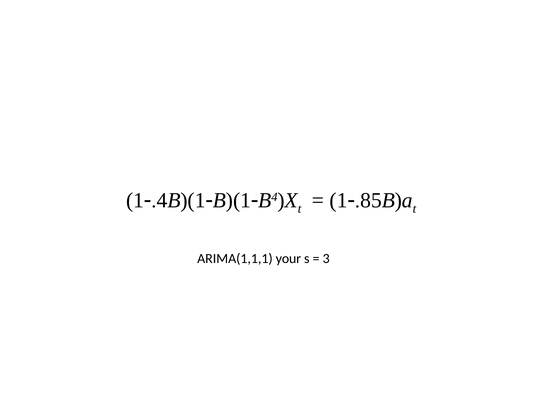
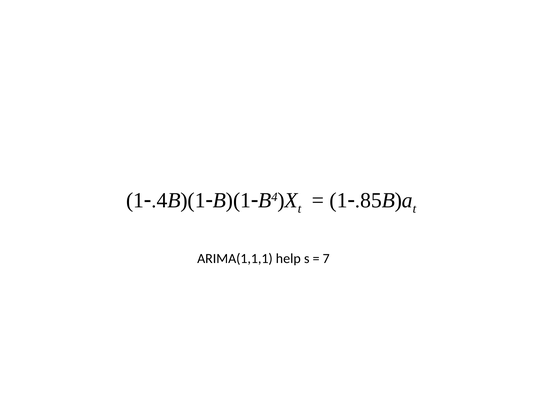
your: your -> help (288, 259)
3: 3 -> 7 (326, 259)
